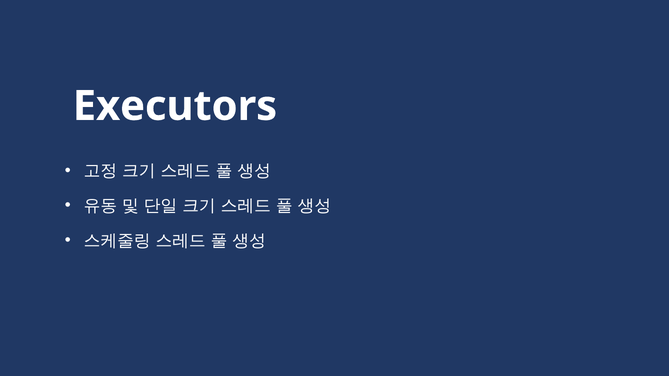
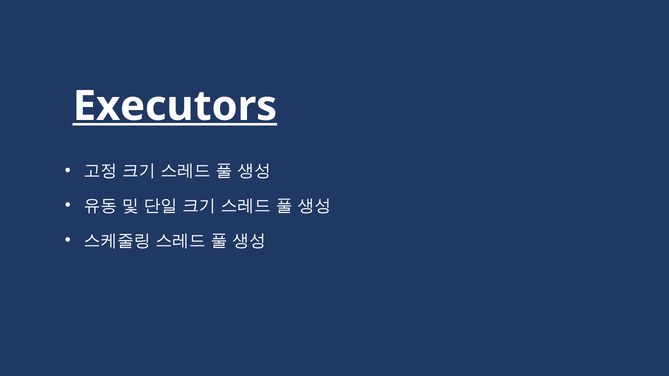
Executors underline: none -> present (175, 106)
